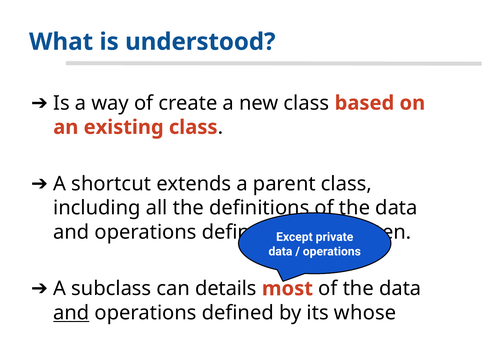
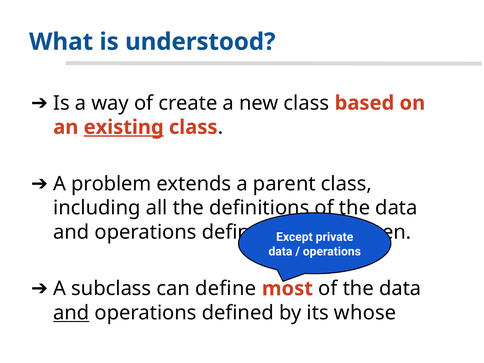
existing underline: none -> present (124, 127)
shortcut: shortcut -> problem (111, 184)
details: details -> define (226, 289)
